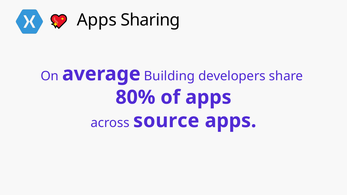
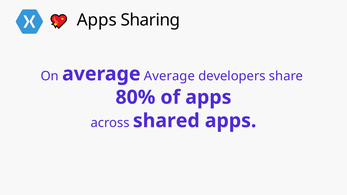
average Building: Building -> Average (169, 76)
source: source -> shared (166, 121)
